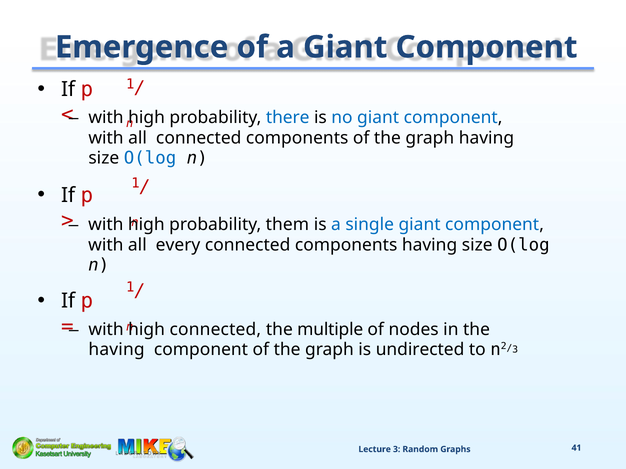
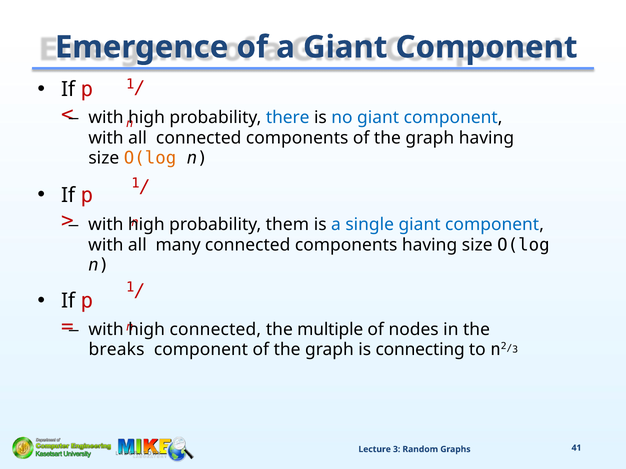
O(log colour: blue -> orange (150, 158)
every: every -> many (178, 245)
having: having -> breaks (117, 350)
undirected: undirected -> connecting (420, 350)
